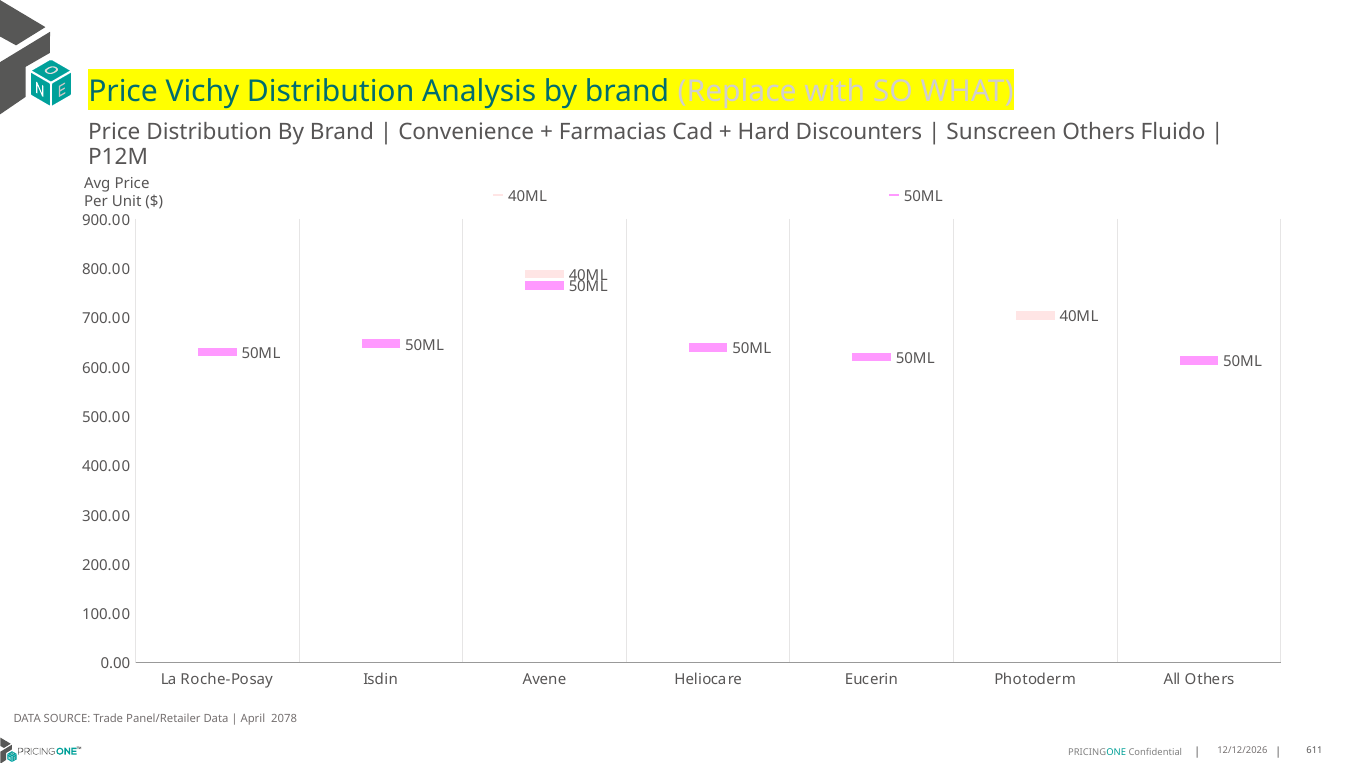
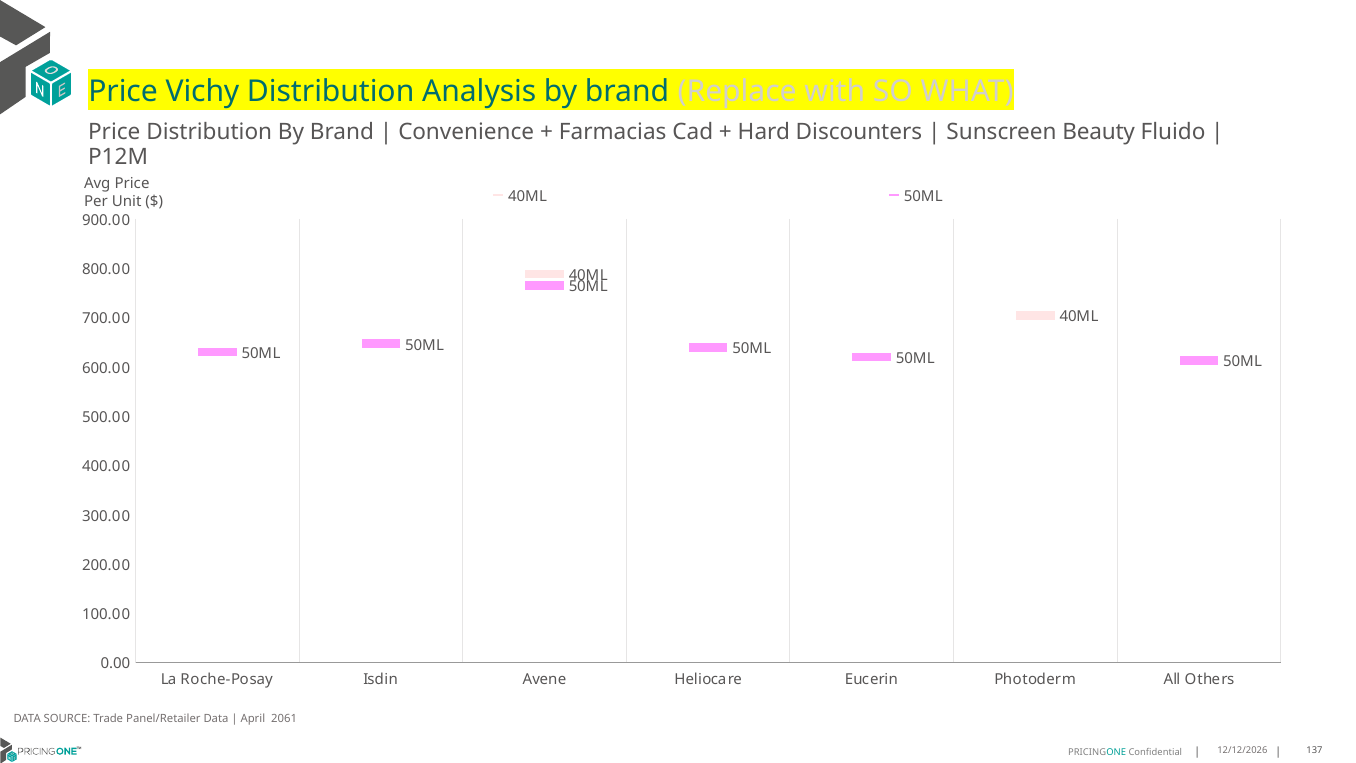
Sunscreen Others: Others -> Beauty (1099, 132)
2078: 2078 -> 2061 (284, 718)
611: 611 -> 137 (1314, 750)
